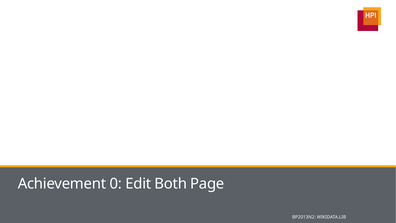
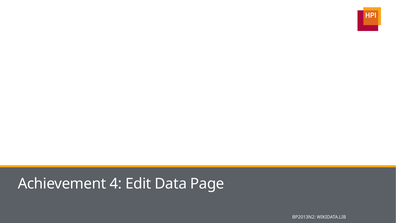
0: 0 -> 4 (116, 184)
Both: Both -> Data (171, 184)
